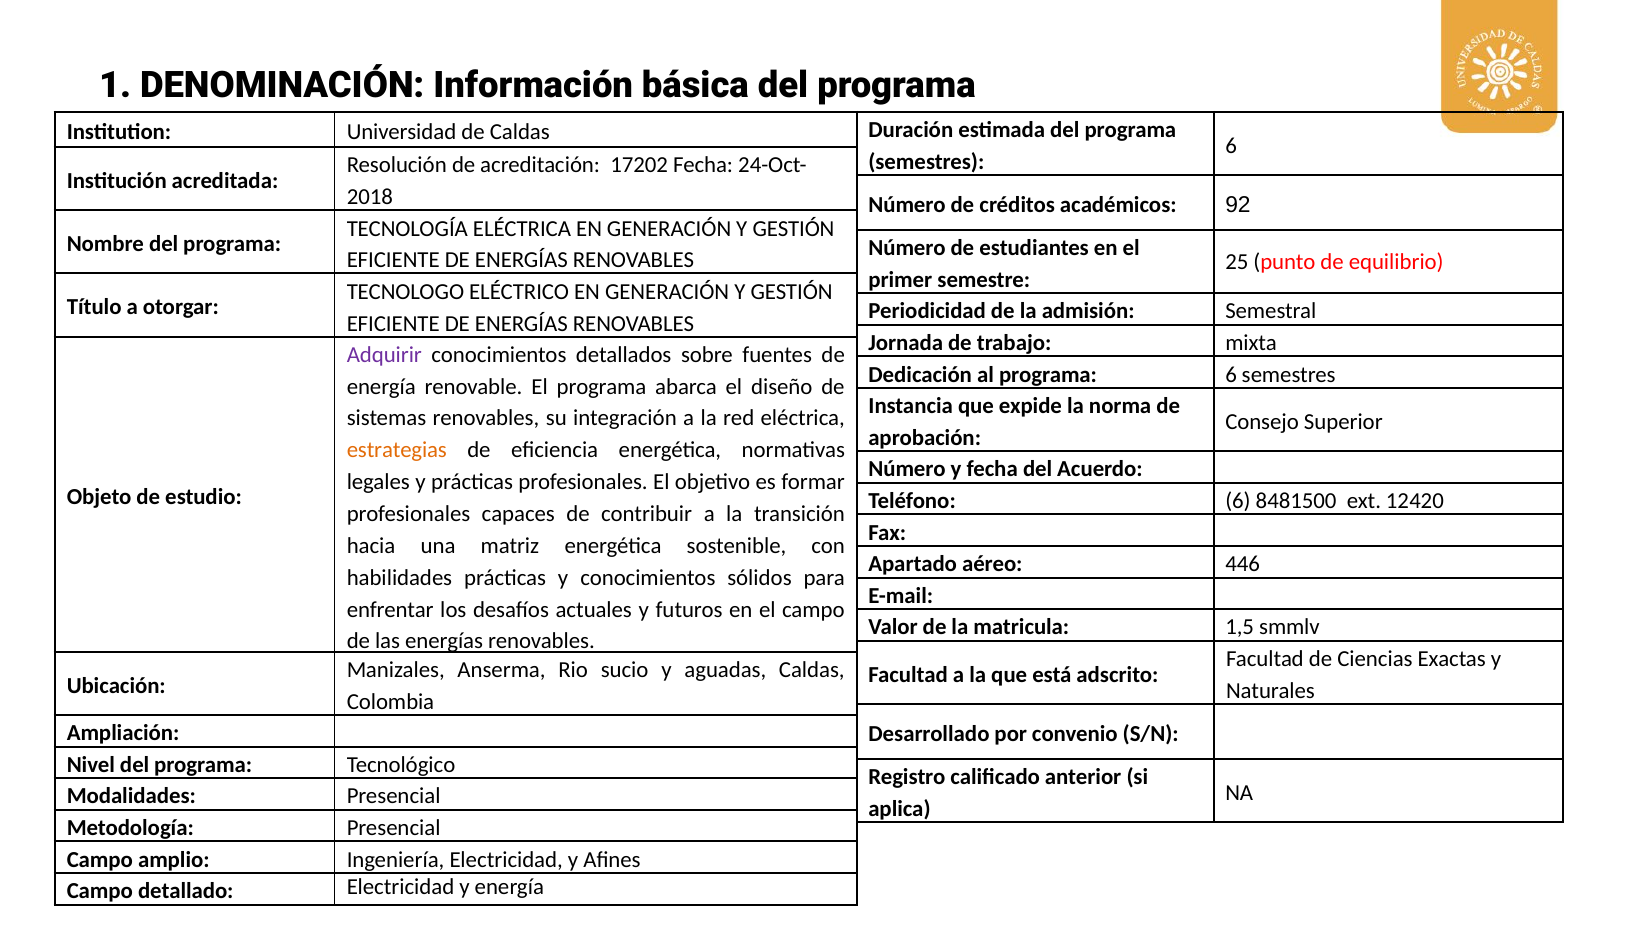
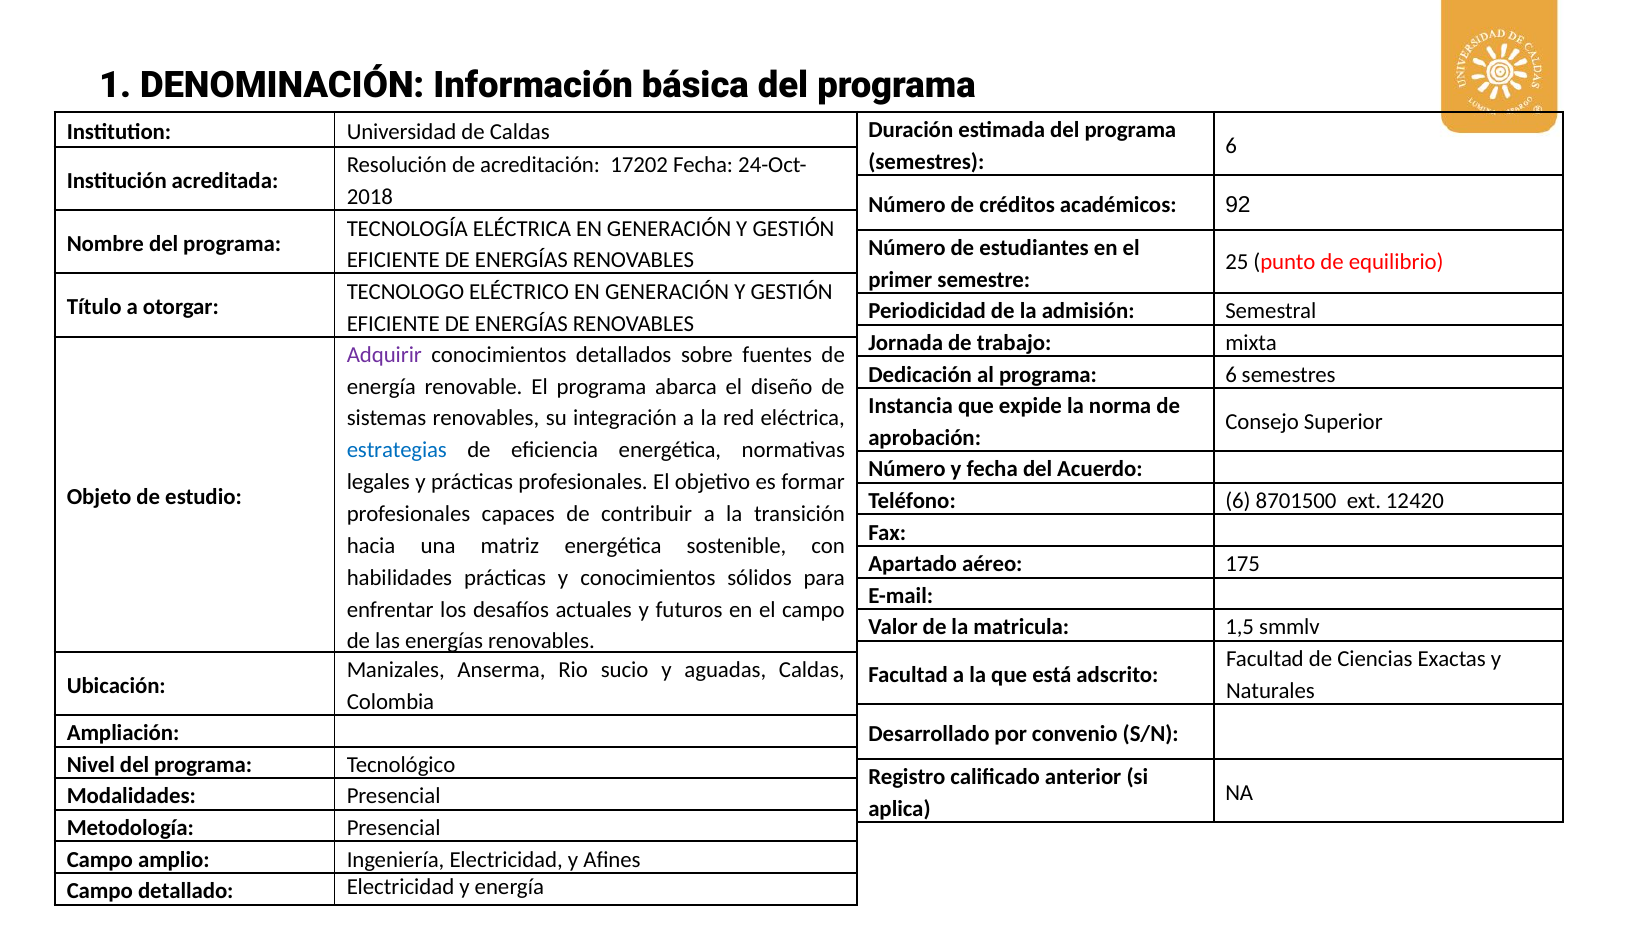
estrategias colour: orange -> blue (397, 450)
8481500: 8481500 -> 8701500 (1296, 501)
446: 446 -> 175 (1243, 564)
